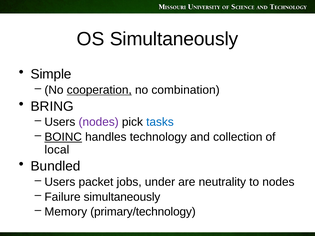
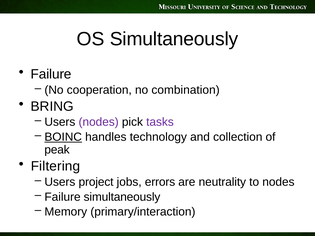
Simple: Simple -> Failure (51, 74)
cooperation underline: present -> none (99, 90)
tasks colour: blue -> purple (160, 122)
local: local -> peak (57, 150)
Bundled: Bundled -> Filtering (55, 166)
packet: packet -> project (96, 182)
under: under -> errors (160, 182)
primary/technology: primary/technology -> primary/interaction (143, 212)
